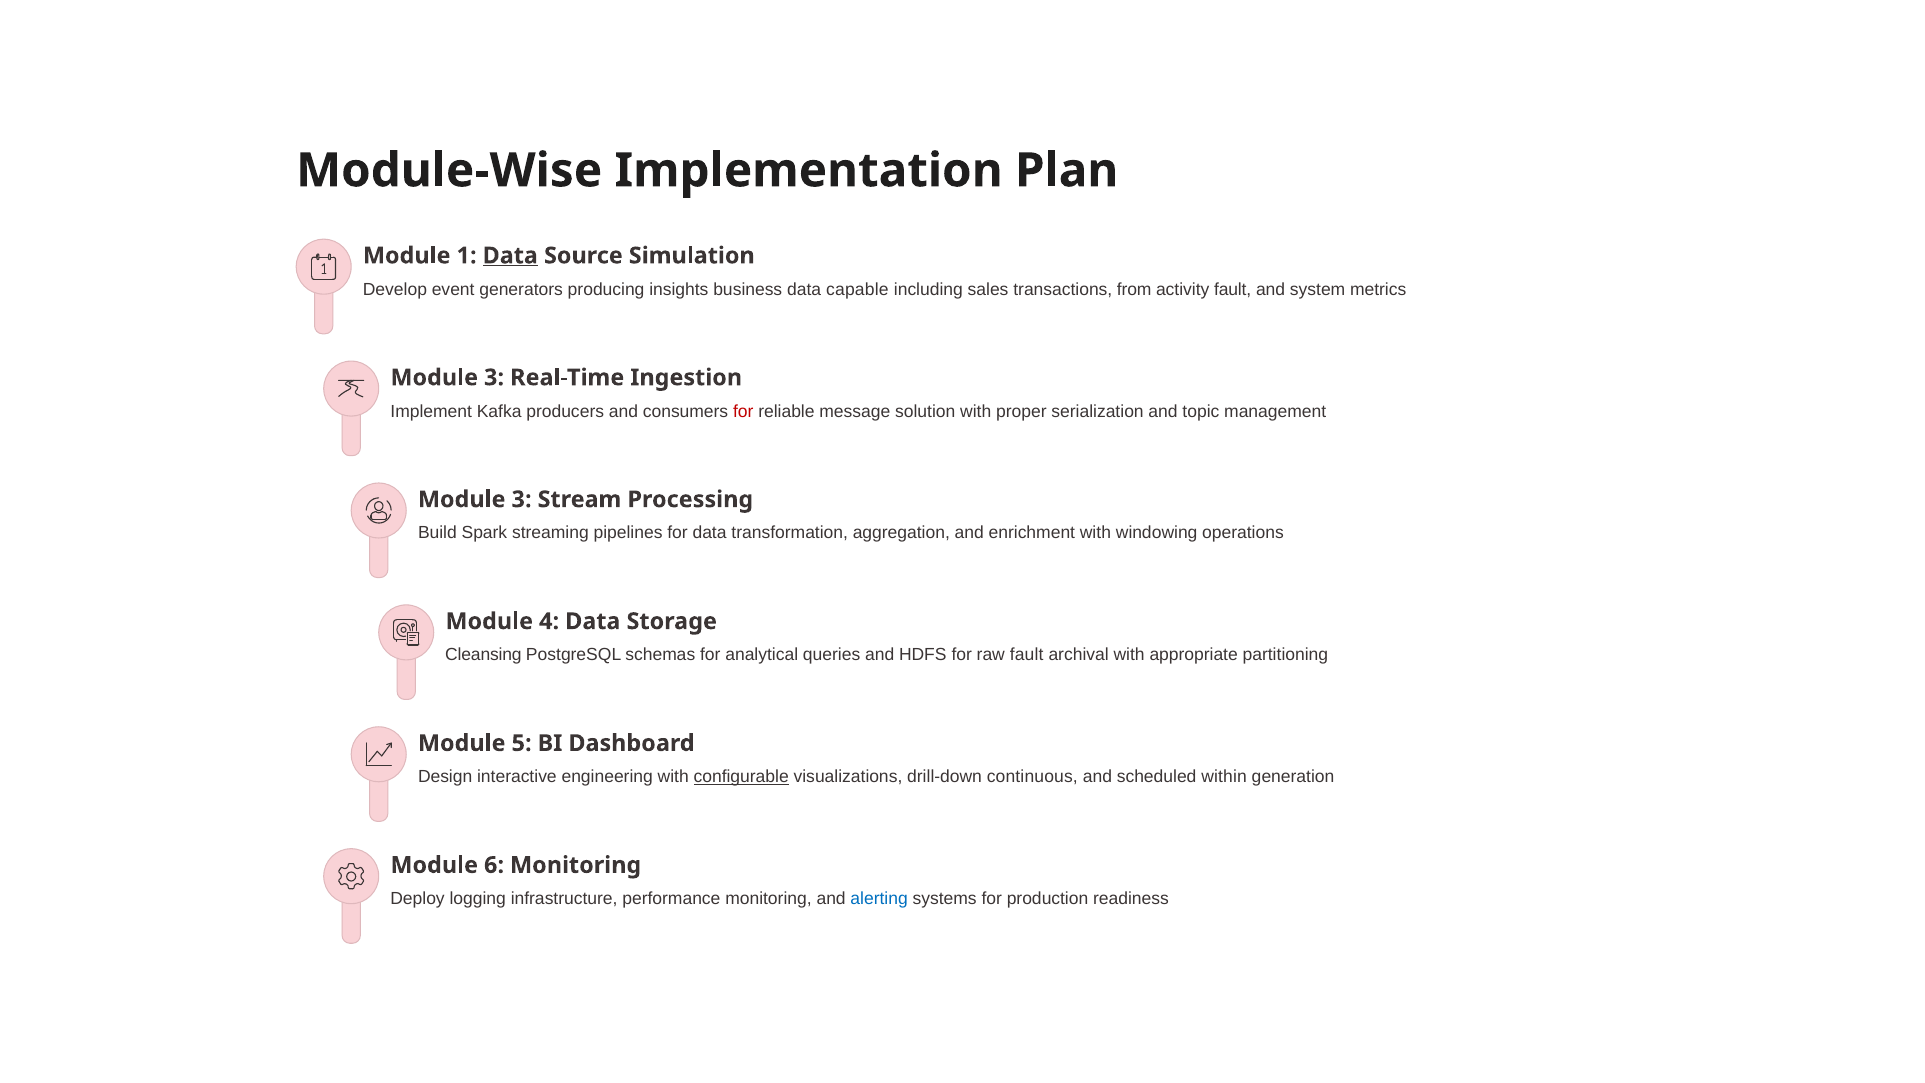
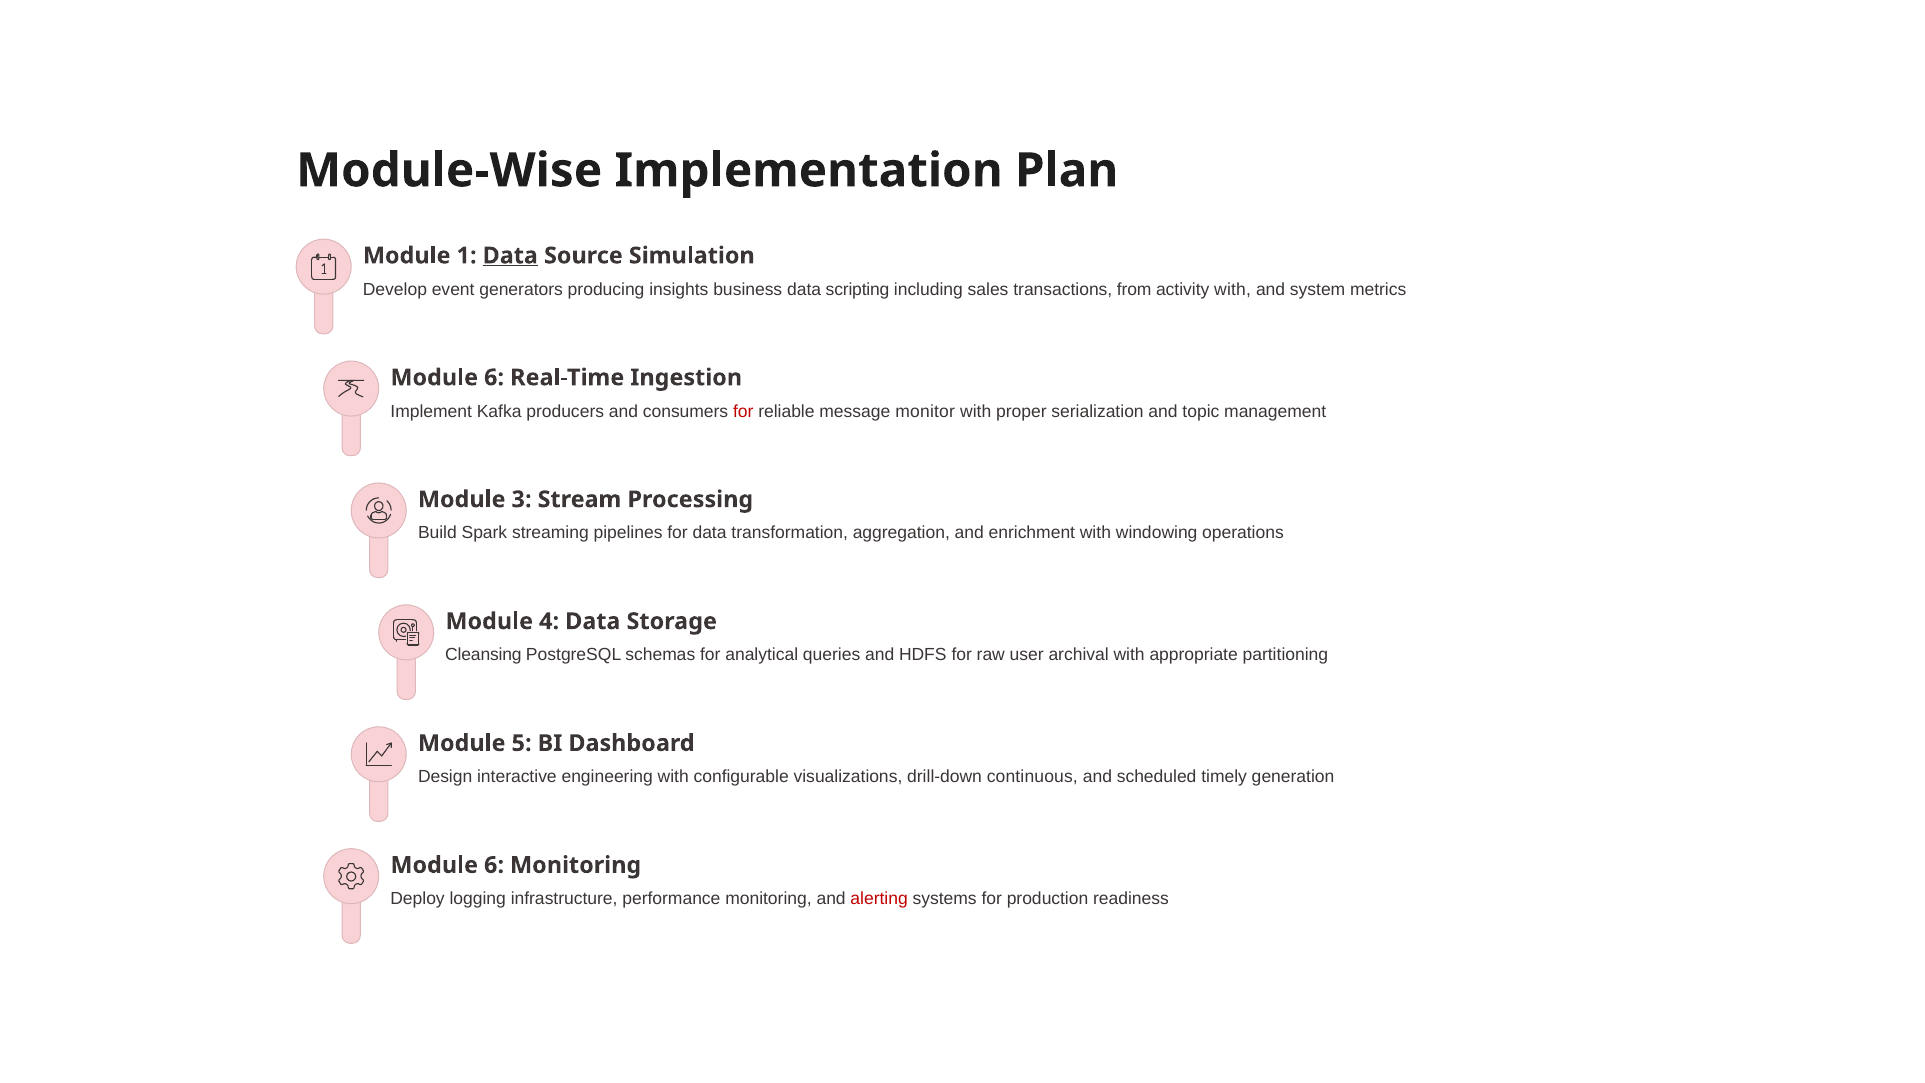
capable: capable -> scripting (858, 289)
activity fault: fault -> with (1233, 289)
3: 3 -> 6 (494, 378)
solution: solution -> monitor (925, 411)
raw fault: fault -> user (1027, 655)
configurable underline: present -> none (741, 777)
within: within -> timely (1224, 777)
alerting colour: blue -> red (879, 899)
